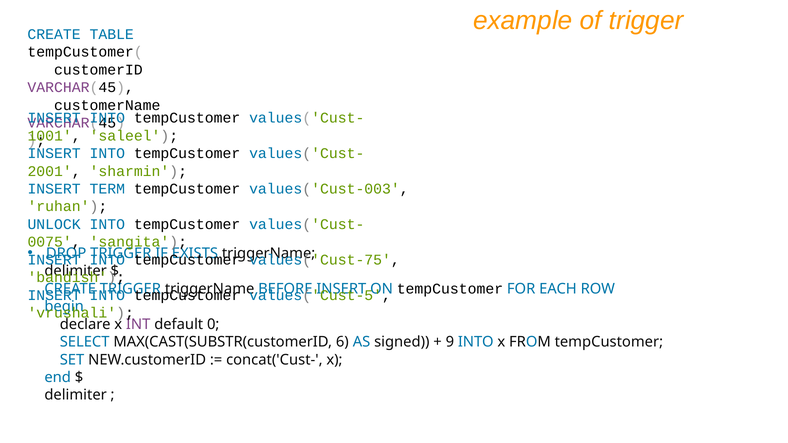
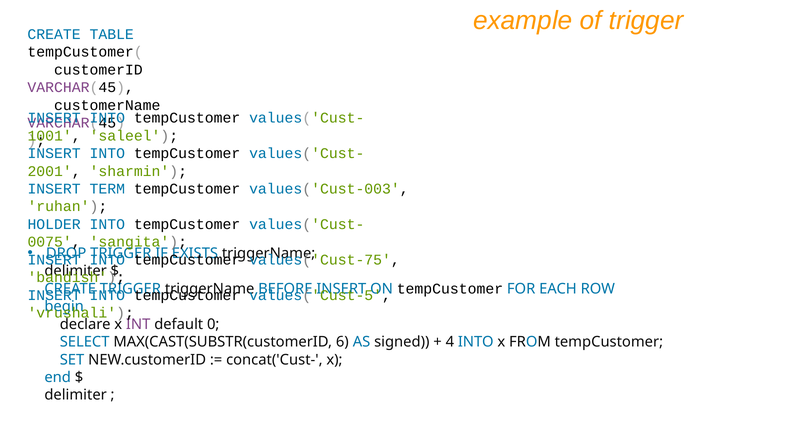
UNLOCK: UNLOCK -> HOLDER (54, 224)
9: 9 -> 4 (450, 342)
